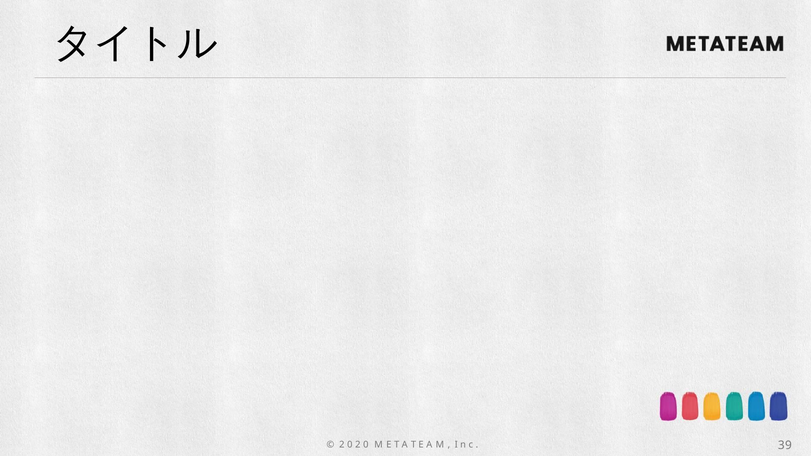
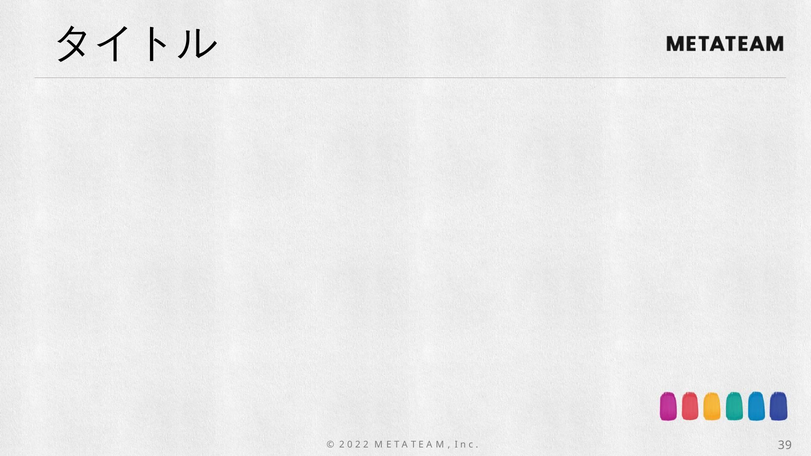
0 2 0: 0 -> 2 (366, 445)
